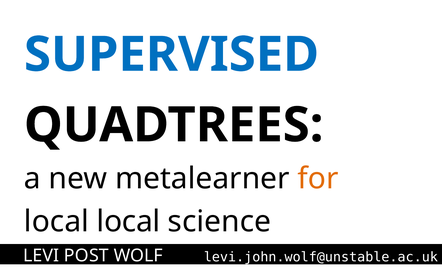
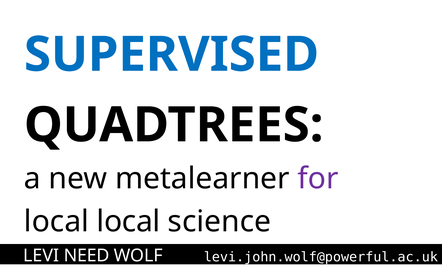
for colour: orange -> purple (318, 179)
POST: POST -> NEED (87, 256)
levi.john.wolf@unstable.ac.uk: levi.john.wolf@unstable.ac.uk -> levi.john.wolf@powerful.ac.uk (321, 257)
